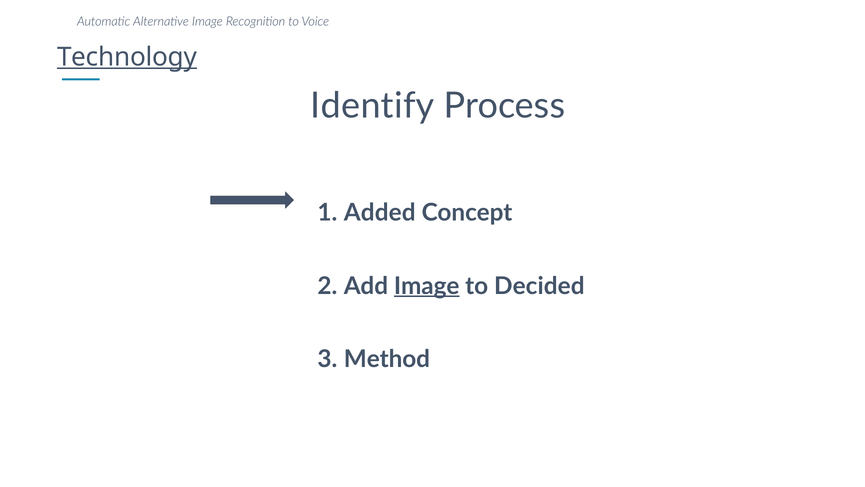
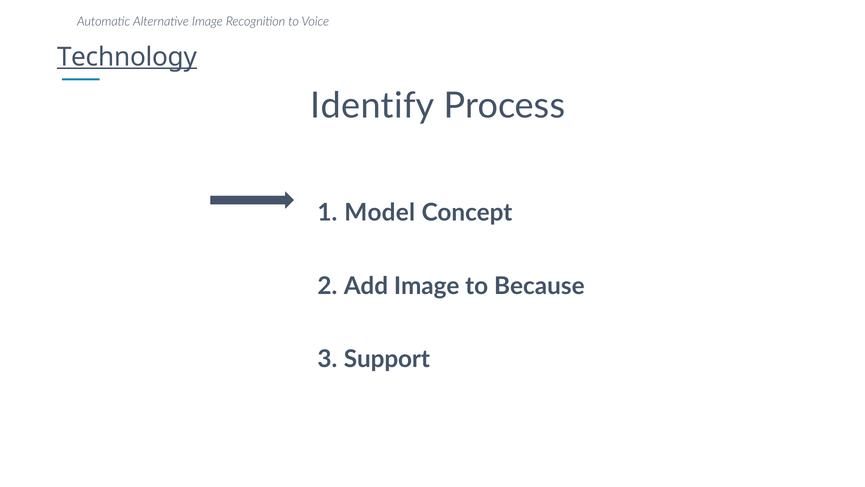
Added: Added -> Model (380, 213)
Image underline: present -> none (427, 286)
Decided: Decided -> Because (539, 286)
Method: Method -> Support (387, 359)
